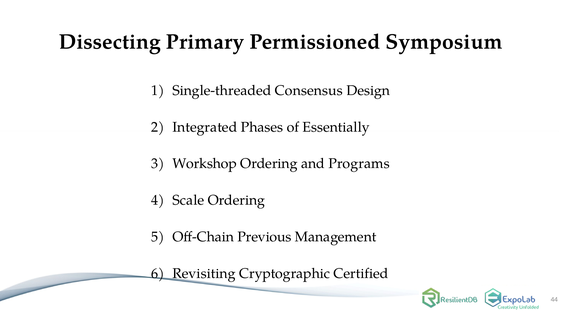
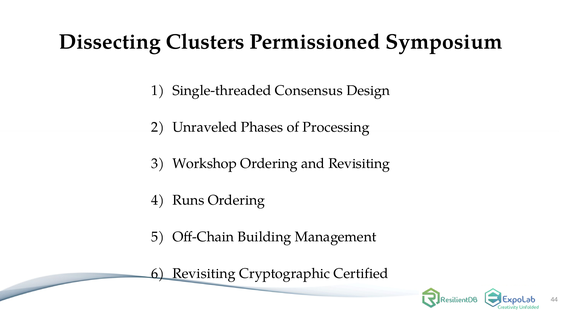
Primary: Primary -> Clusters (205, 42)
Integrated: Integrated -> Unraveled (205, 127)
Essentially: Essentially -> Processing (336, 127)
and Programs: Programs -> Revisiting (359, 164)
Scale: Scale -> Runs (188, 200)
Previous: Previous -> Building (264, 237)
